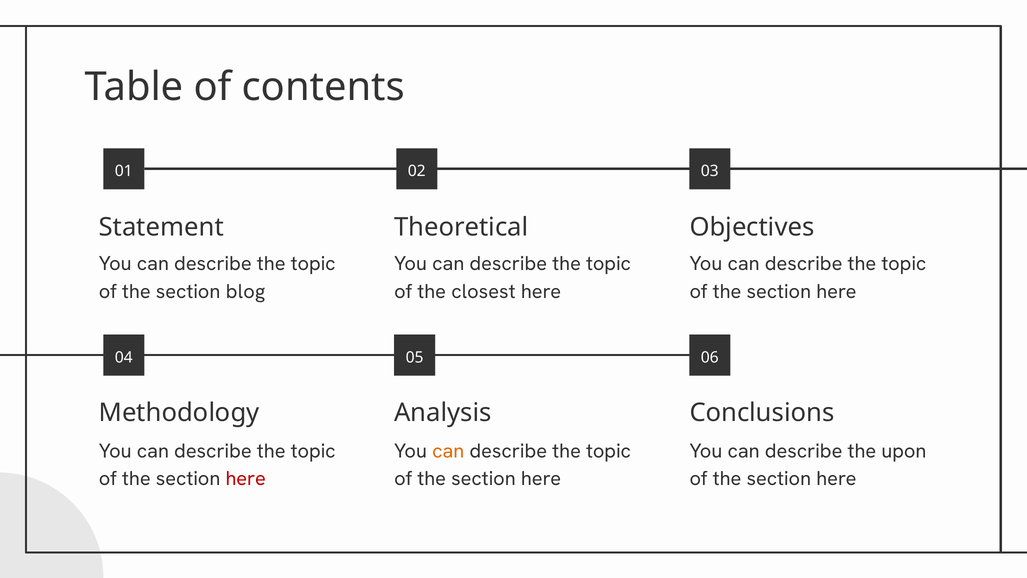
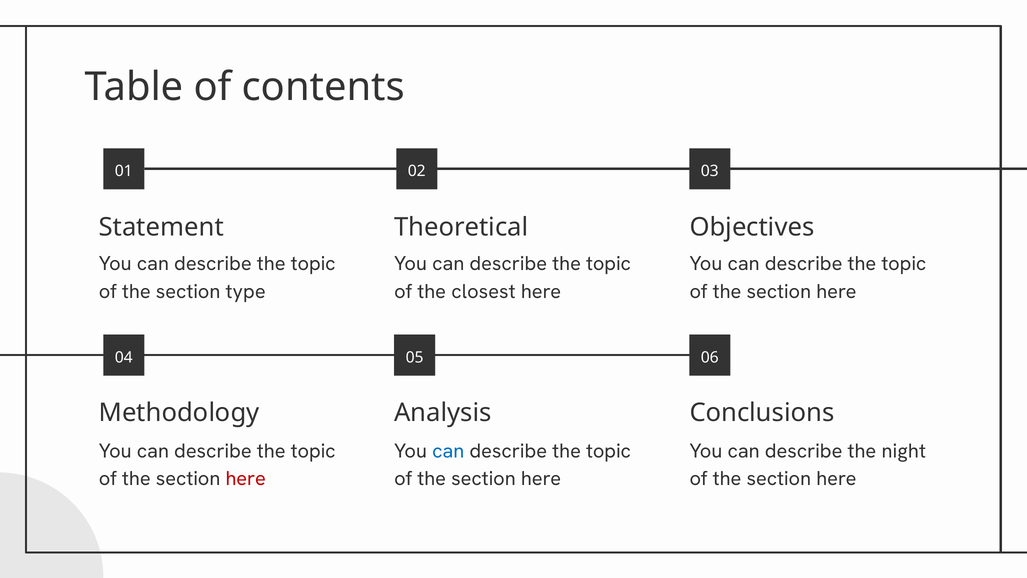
blog: blog -> type (246, 291)
can colour: orange -> blue (448, 451)
upon: upon -> night (904, 451)
